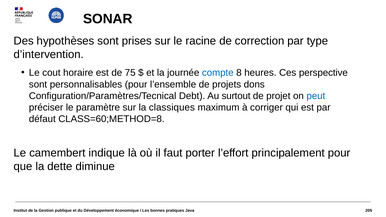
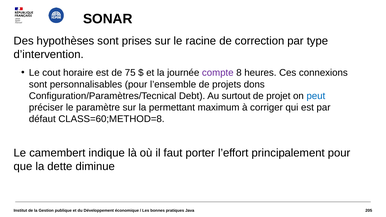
compte colour: blue -> purple (218, 73)
perspective: perspective -> connexions (323, 73)
classiques: classiques -> permettant (172, 108)
